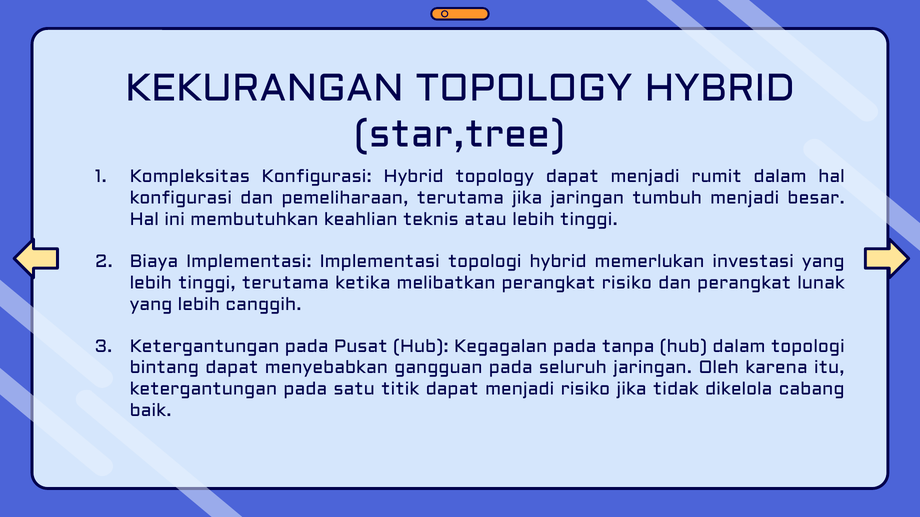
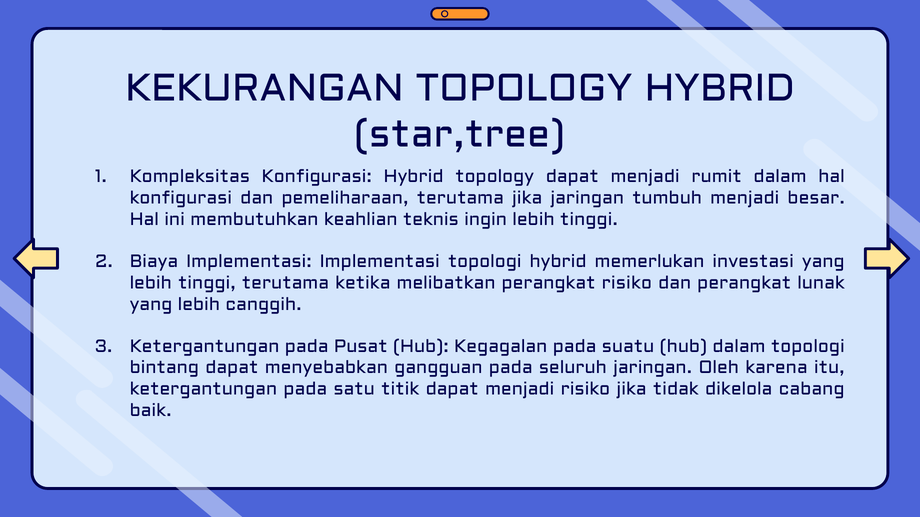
atau: atau -> ingin (486, 220)
tanpa: tanpa -> suatu (628, 346)
